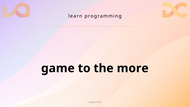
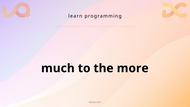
game: game -> much (58, 68)
